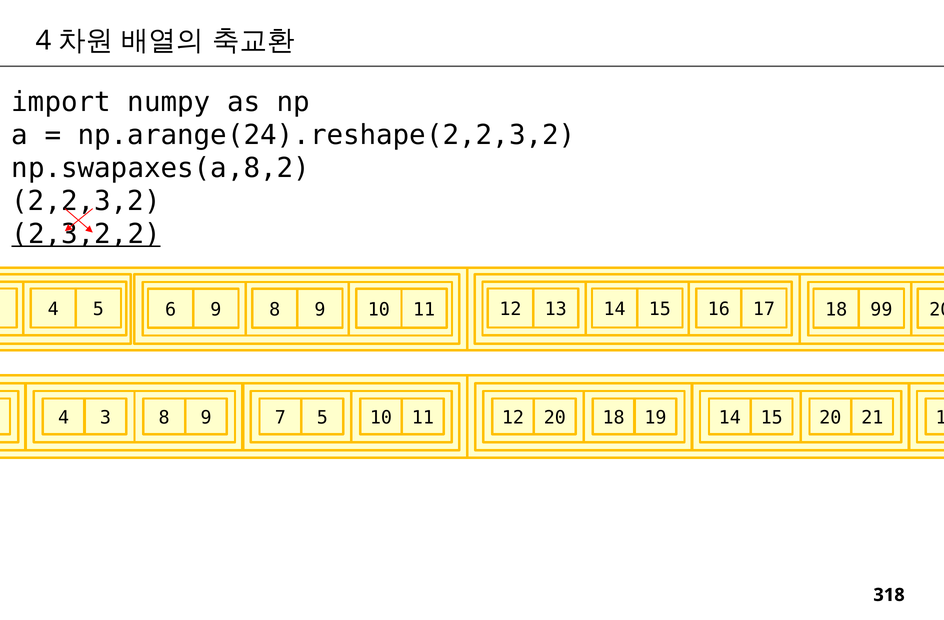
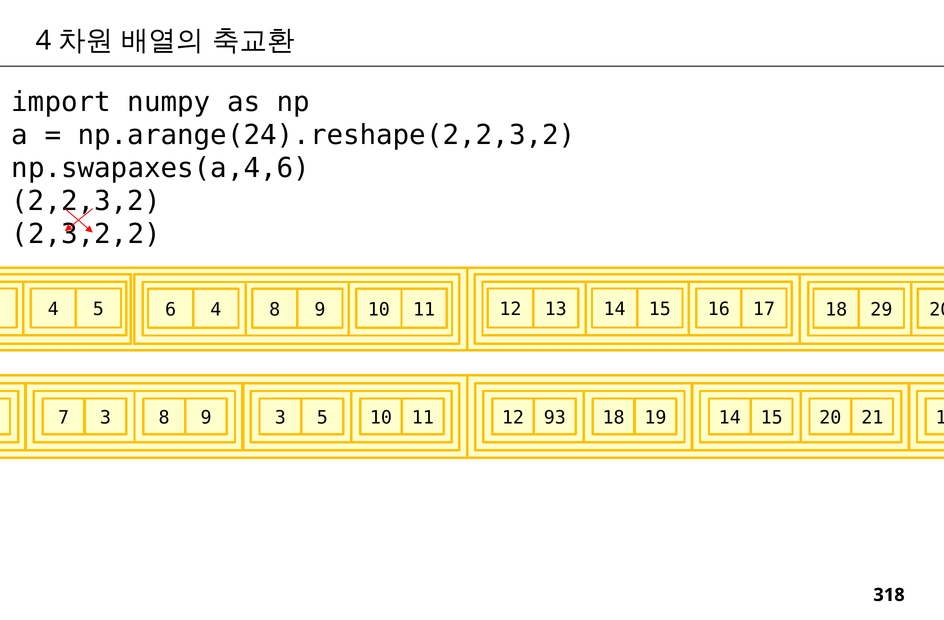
np.swapaxes(a,8,2: np.swapaxes(a,8,2 -> np.swapaxes(a,4,6 (161, 168)
2,3,2,2 underline: present -> none (86, 234)
6 9: 9 -> 4 (216, 309)
99: 99 -> 29 (881, 309)
4: 4 -> 7 (64, 418)
9 7: 7 -> 3 (280, 418)
12 20: 20 -> 93 (555, 418)
